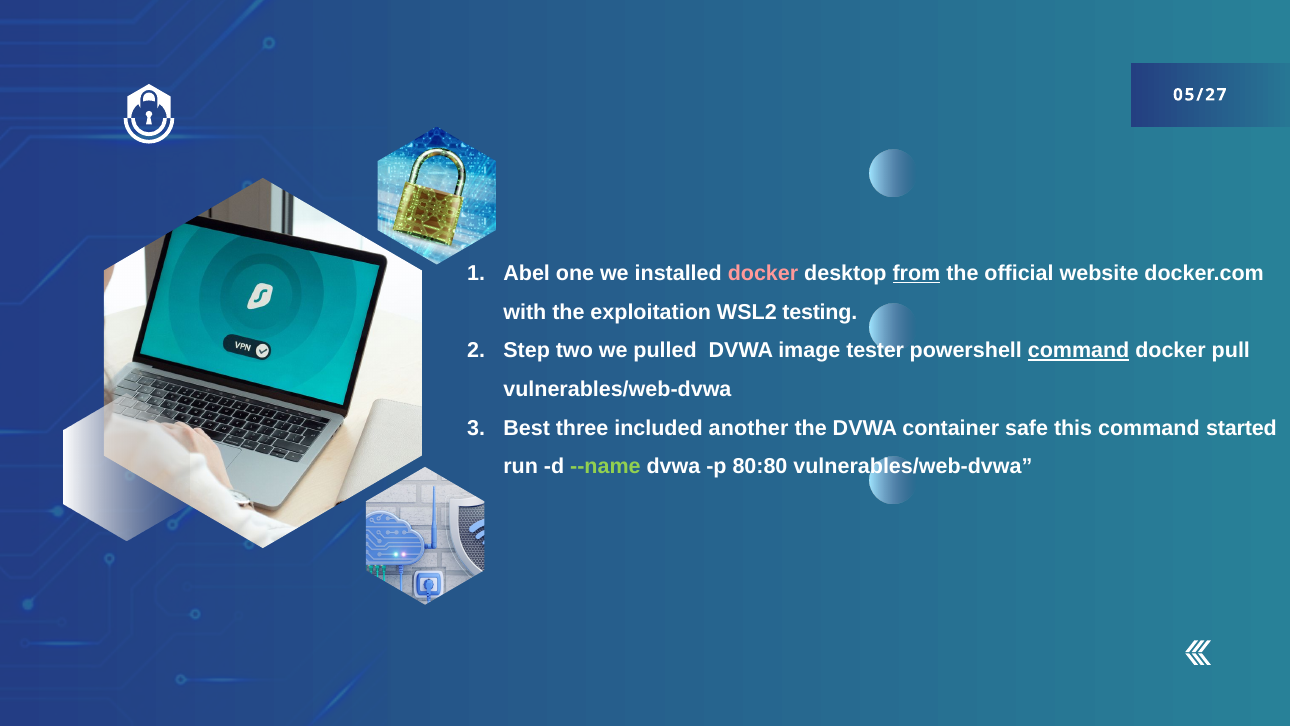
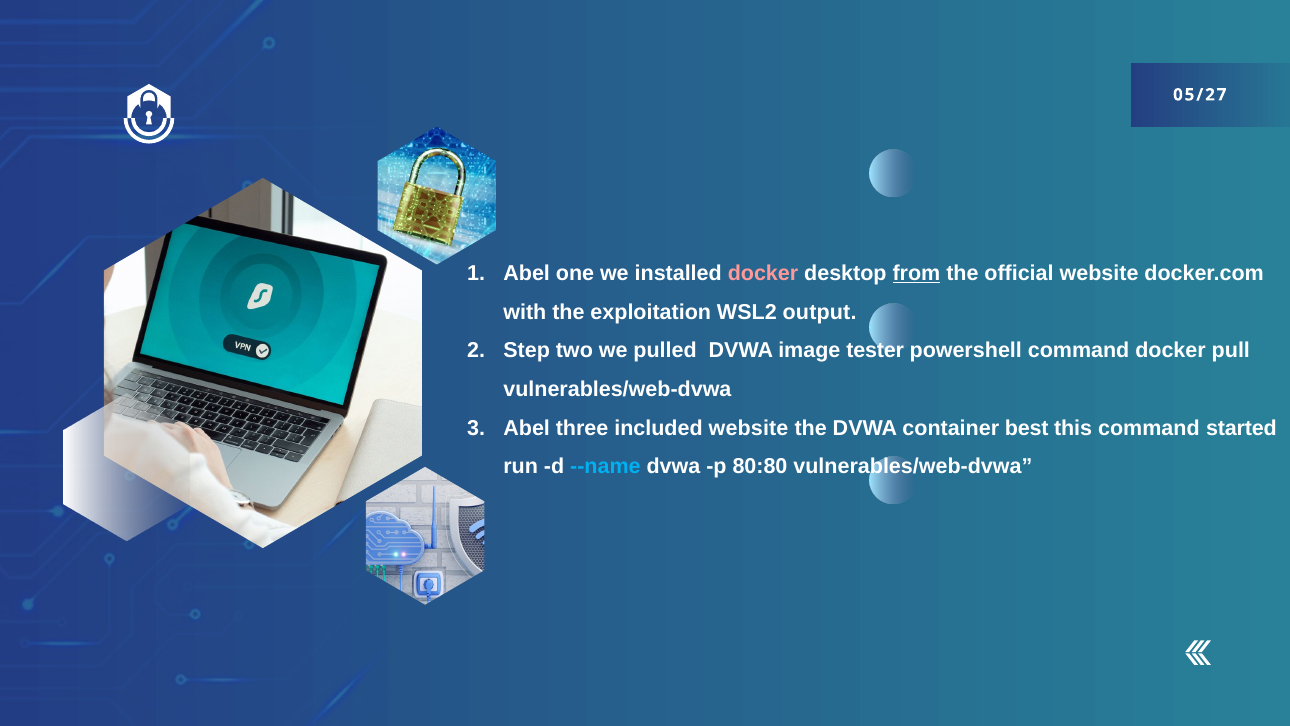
testing: testing -> output (820, 312)
command underline: present -> none (1079, 350)
Best: Best -> Abel (527, 428)
included another: another -> website (749, 428)
safe: safe -> best (1027, 428)
--name colour: light green -> light blue (605, 467)
